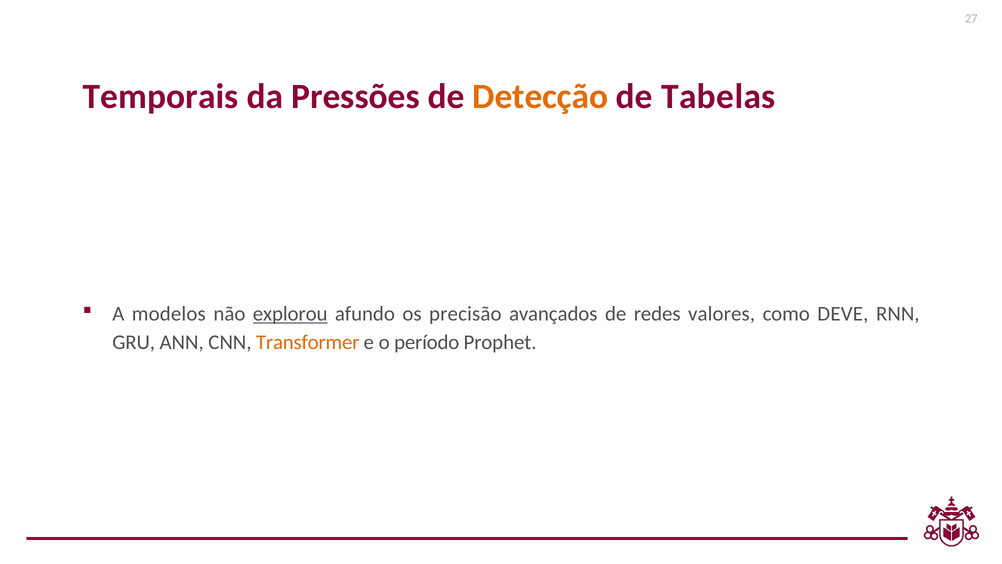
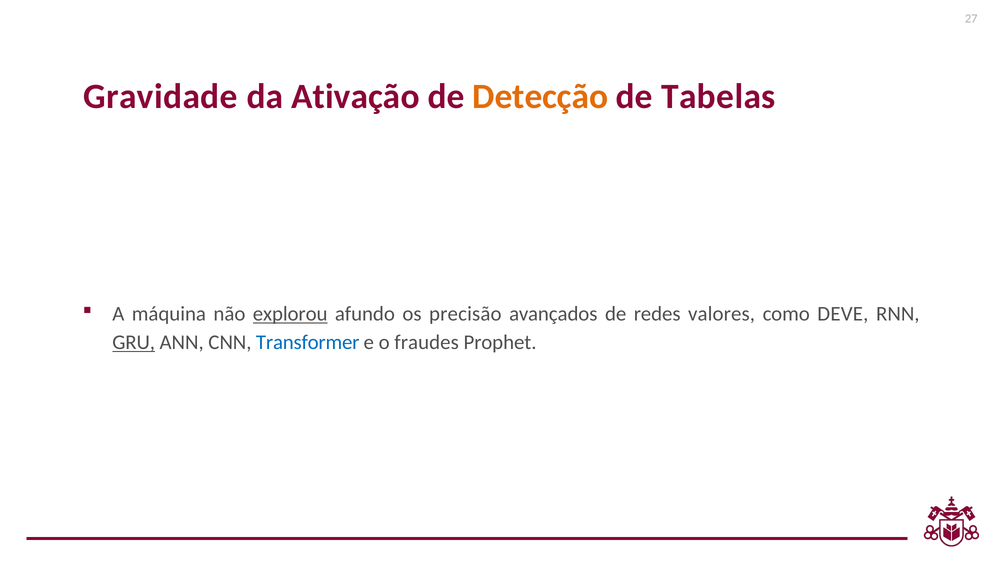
Temporais: Temporais -> Gravidade (160, 97)
Pressões: Pressões -> Ativação (355, 97)
modelos: modelos -> máquina (169, 314)
GRU underline: none -> present (134, 342)
Transformer colour: orange -> blue (308, 342)
período: período -> fraudes (427, 342)
